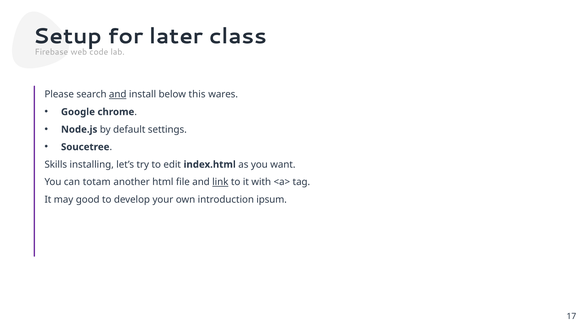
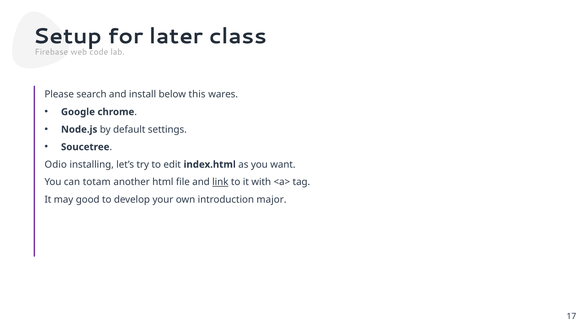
and underline: present -> none (118, 94)
Skills: Skills -> Odio (56, 165)
ipsum: ipsum -> major (271, 200)
